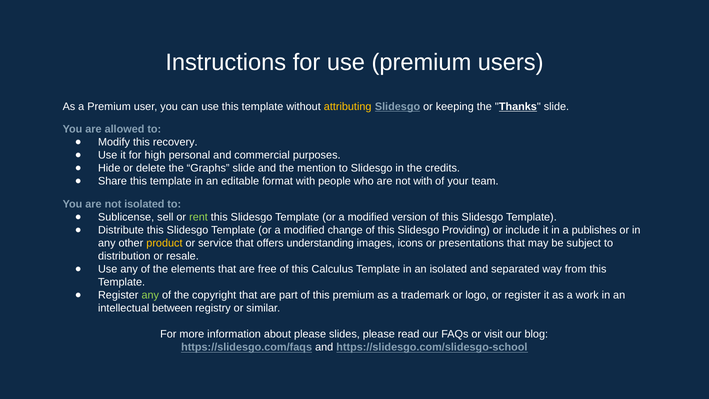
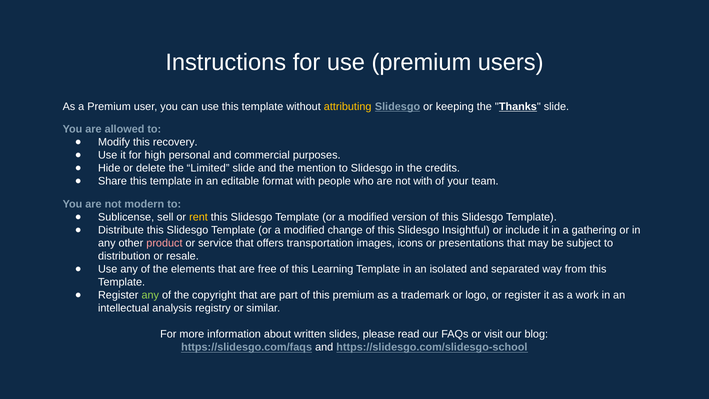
Graphs: Graphs -> Limited (208, 168)
not isolated: isolated -> modern (144, 204)
rent colour: light green -> yellow (198, 217)
Providing: Providing -> Insightful (466, 230)
publishes: publishes -> gathering (594, 230)
product colour: yellow -> pink (164, 243)
understanding: understanding -> transportation (320, 243)
Calculus: Calculus -> Learning (332, 269)
between: between -> analysis (172, 308)
about please: please -> written (310, 334)
